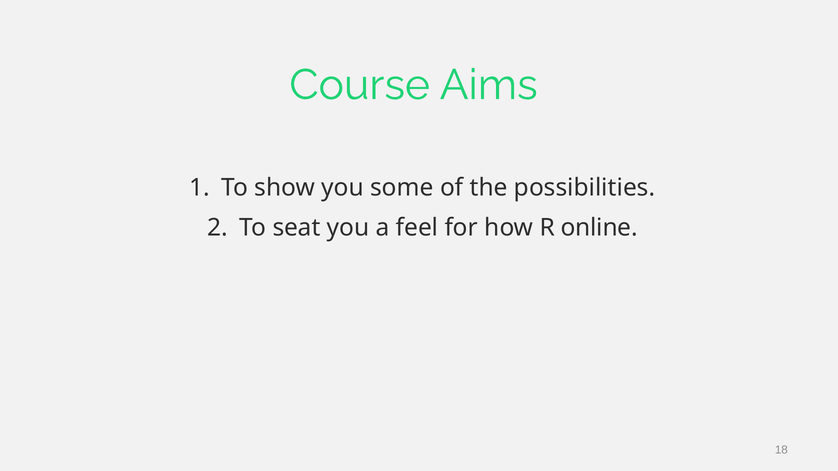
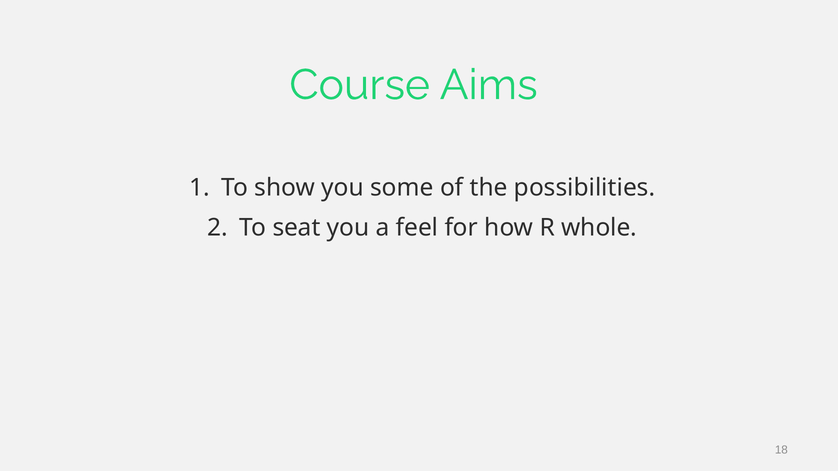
online: online -> whole (599, 228)
